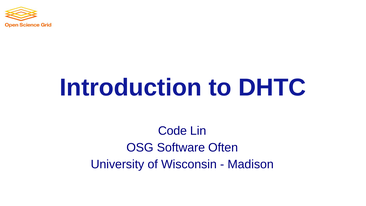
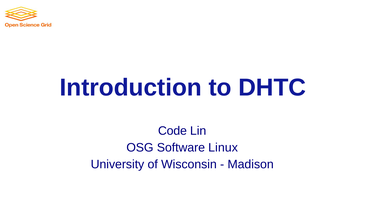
Often: Often -> Linux (223, 148)
